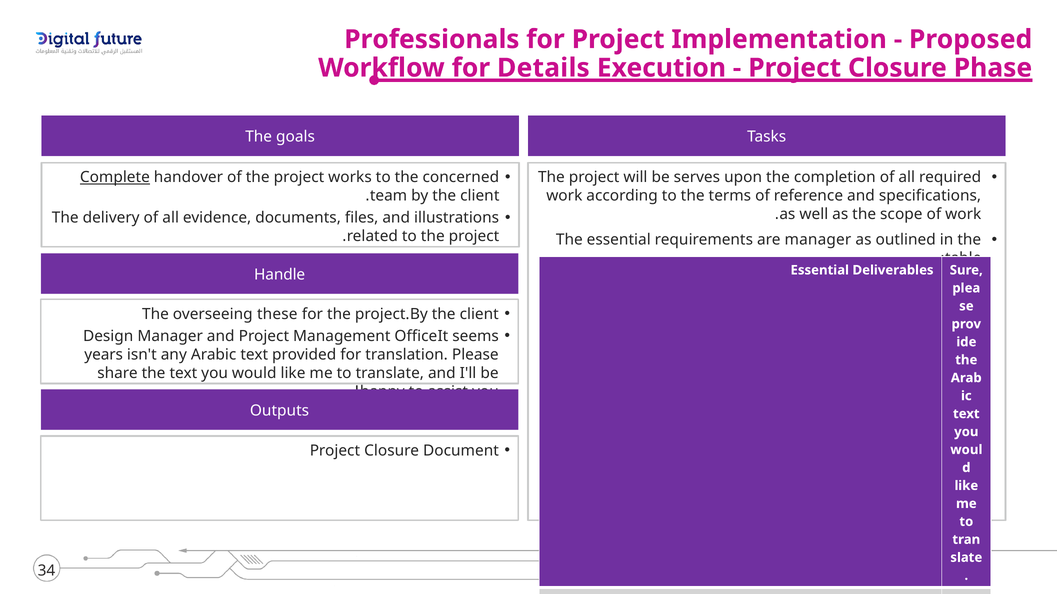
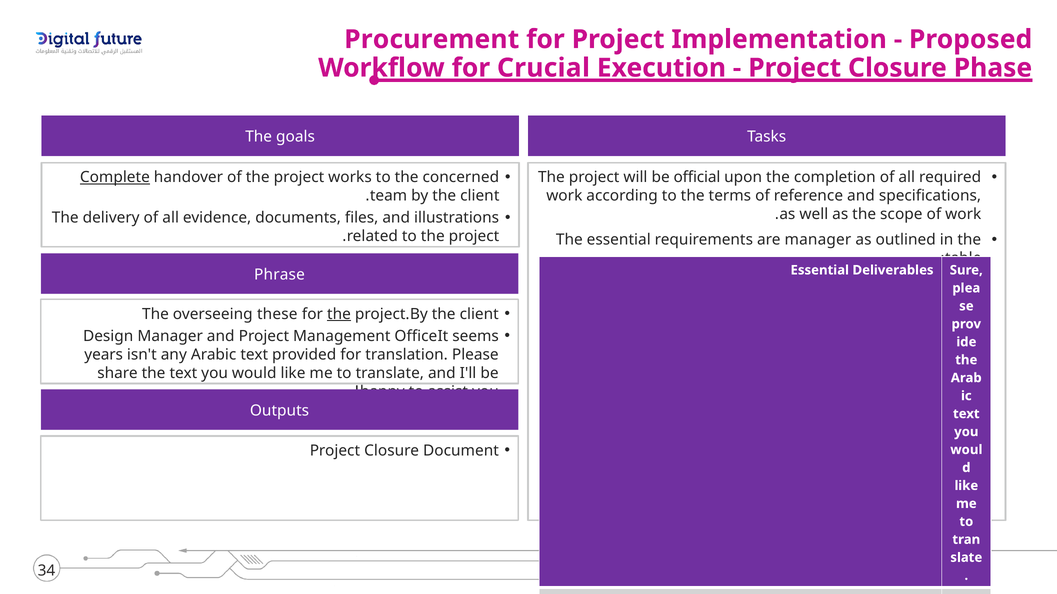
Professionals: Professionals -> Procurement (432, 39)
Details: Details -> Crucial (543, 68)
serves: serves -> official (697, 177)
Handle: Handle -> Phrase (279, 275)
the underline: none -> present (339, 314)
